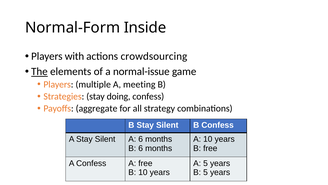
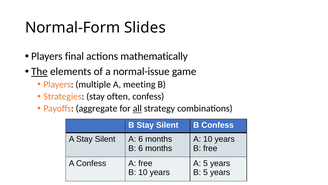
Inside: Inside -> Slides (145, 28)
with: with -> final (74, 56)
crowdsourcing: crowdsourcing -> mathematically (154, 56)
doing: doing -> often (119, 96)
all underline: none -> present (137, 108)
